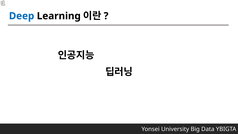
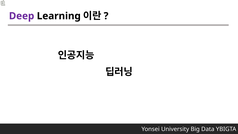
Deep colour: blue -> purple (22, 16)
